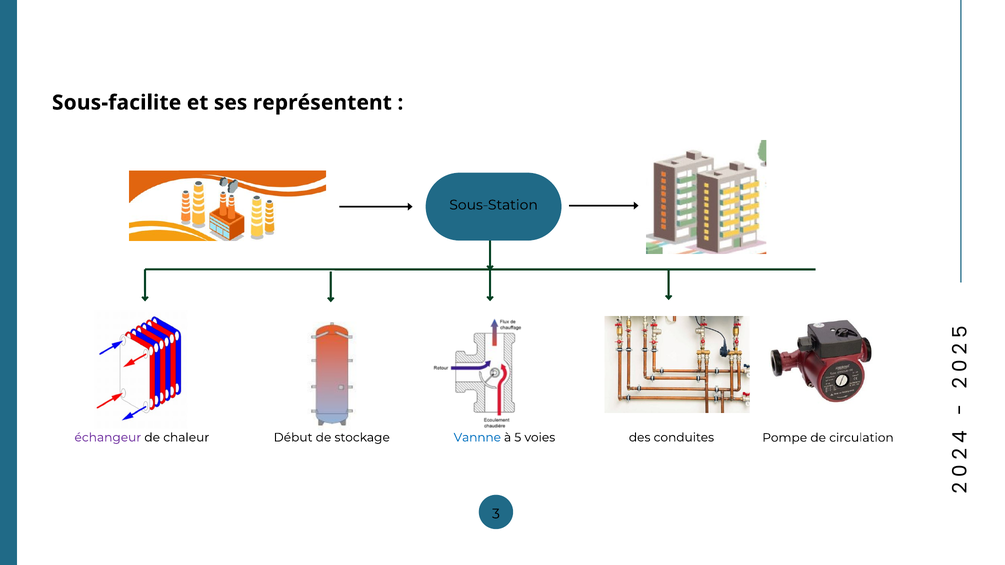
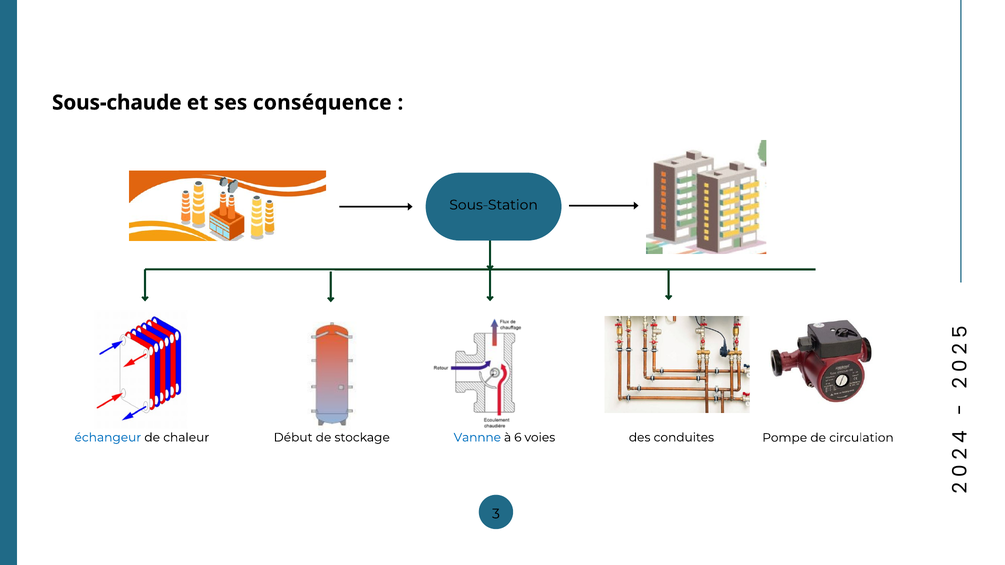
Sous-facilite: Sous-facilite -> Sous-chaude (117, 103)
représentent: représentent -> conséquence (322, 103)
échangeur colour: purple -> blue (108, 438)
à 5: 5 -> 6 (518, 438)
